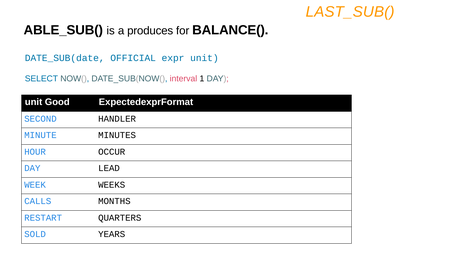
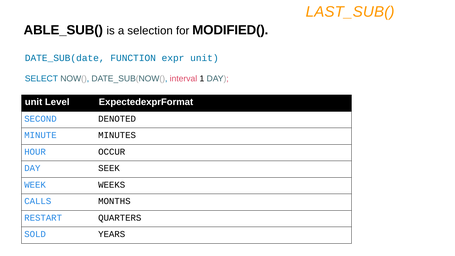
produces: produces -> selection (150, 31)
BALANCE(: BALANCE( -> MODIFIED( (230, 30)
OFFICIAL: OFFICIAL -> FUNCTION (133, 58)
Good: Good -> Level (57, 102)
HANDLER: HANDLER -> DENOTED (117, 119)
LEAD: LEAD -> SEEK (109, 168)
